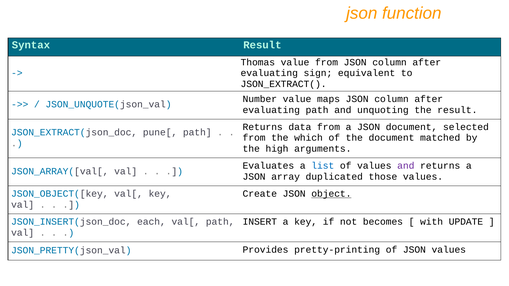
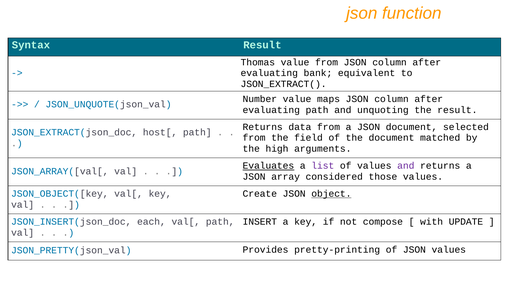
sign: sign -> bank (318, 73)
pune[: pune[ -> host[ (160, 133)
which: which -> field (308, 138)
Evaluates underline: none -> present (268, 166)
list colour: blue -> purple (323, 166)
duplicated: duplicated -> considered (334, 177)
becomes: becomes -> compose (383, 222)
